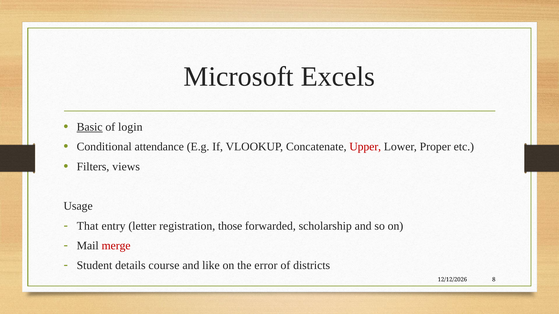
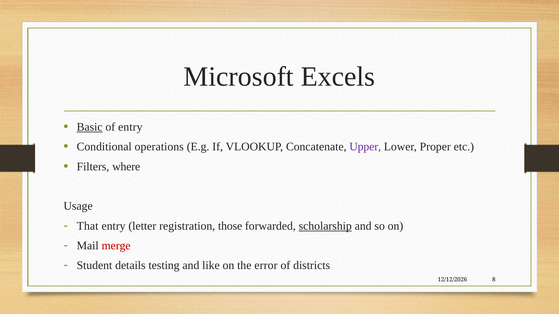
of login: login -> entry (130, 127)
attendance: attendance -> operations (159, 147)
Upper colour: red -> purple (365, 147)
views: views -> where (126, 167)
scholarship underline: none -> present (325, 226)
course: course -> testing (164, 266)
